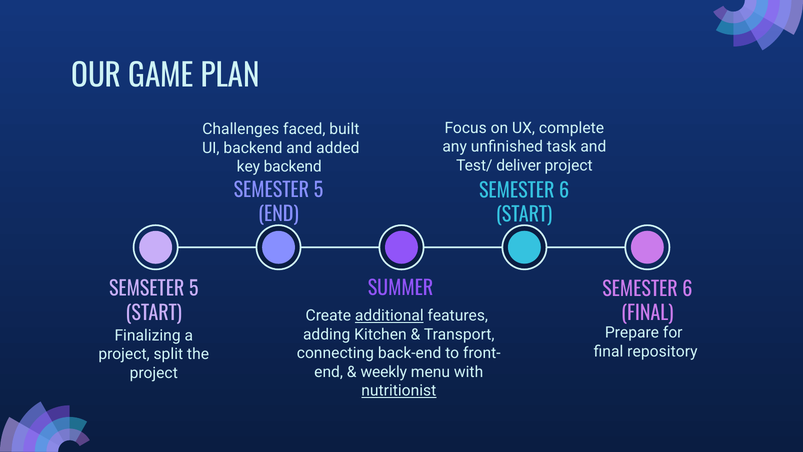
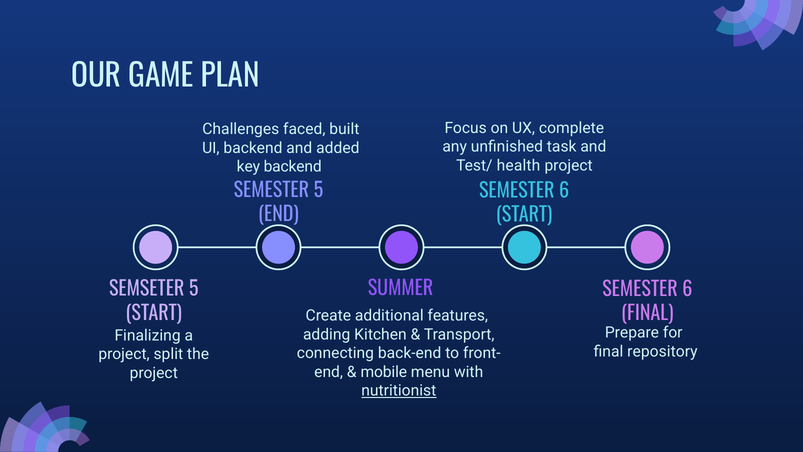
deliver: deliver -> health (519, 165)
additional underline: present -> none (389, 315)
weekly: weekly -> mobile (384, 372)
